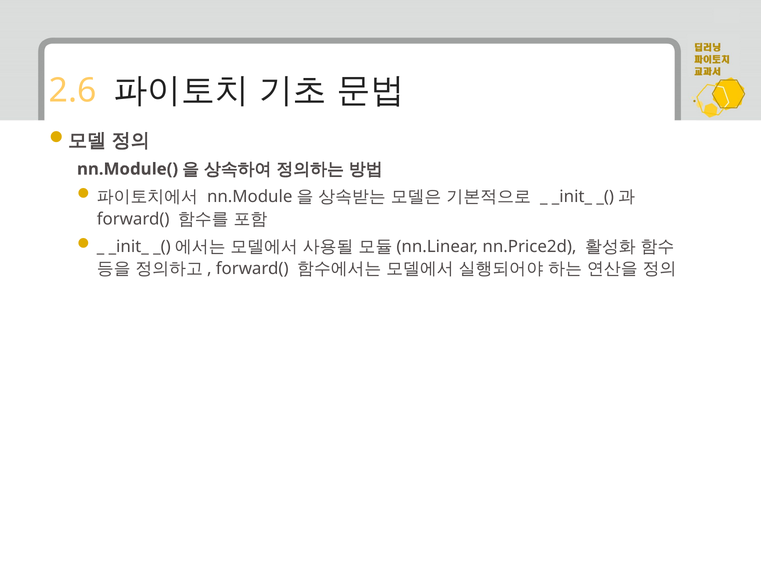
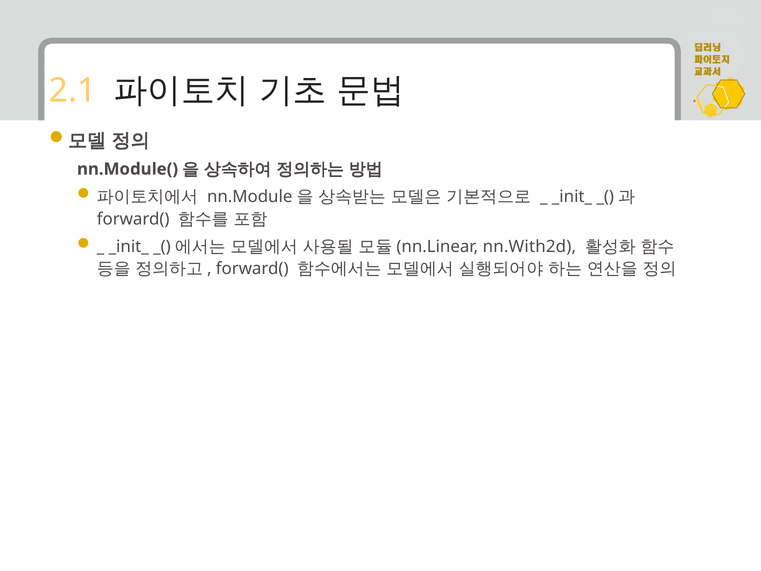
2.6: 2.6 -> 2.1 (73, 91)
nn.Price2d: nn.Price2d -> nn.With2d (529, 246)
